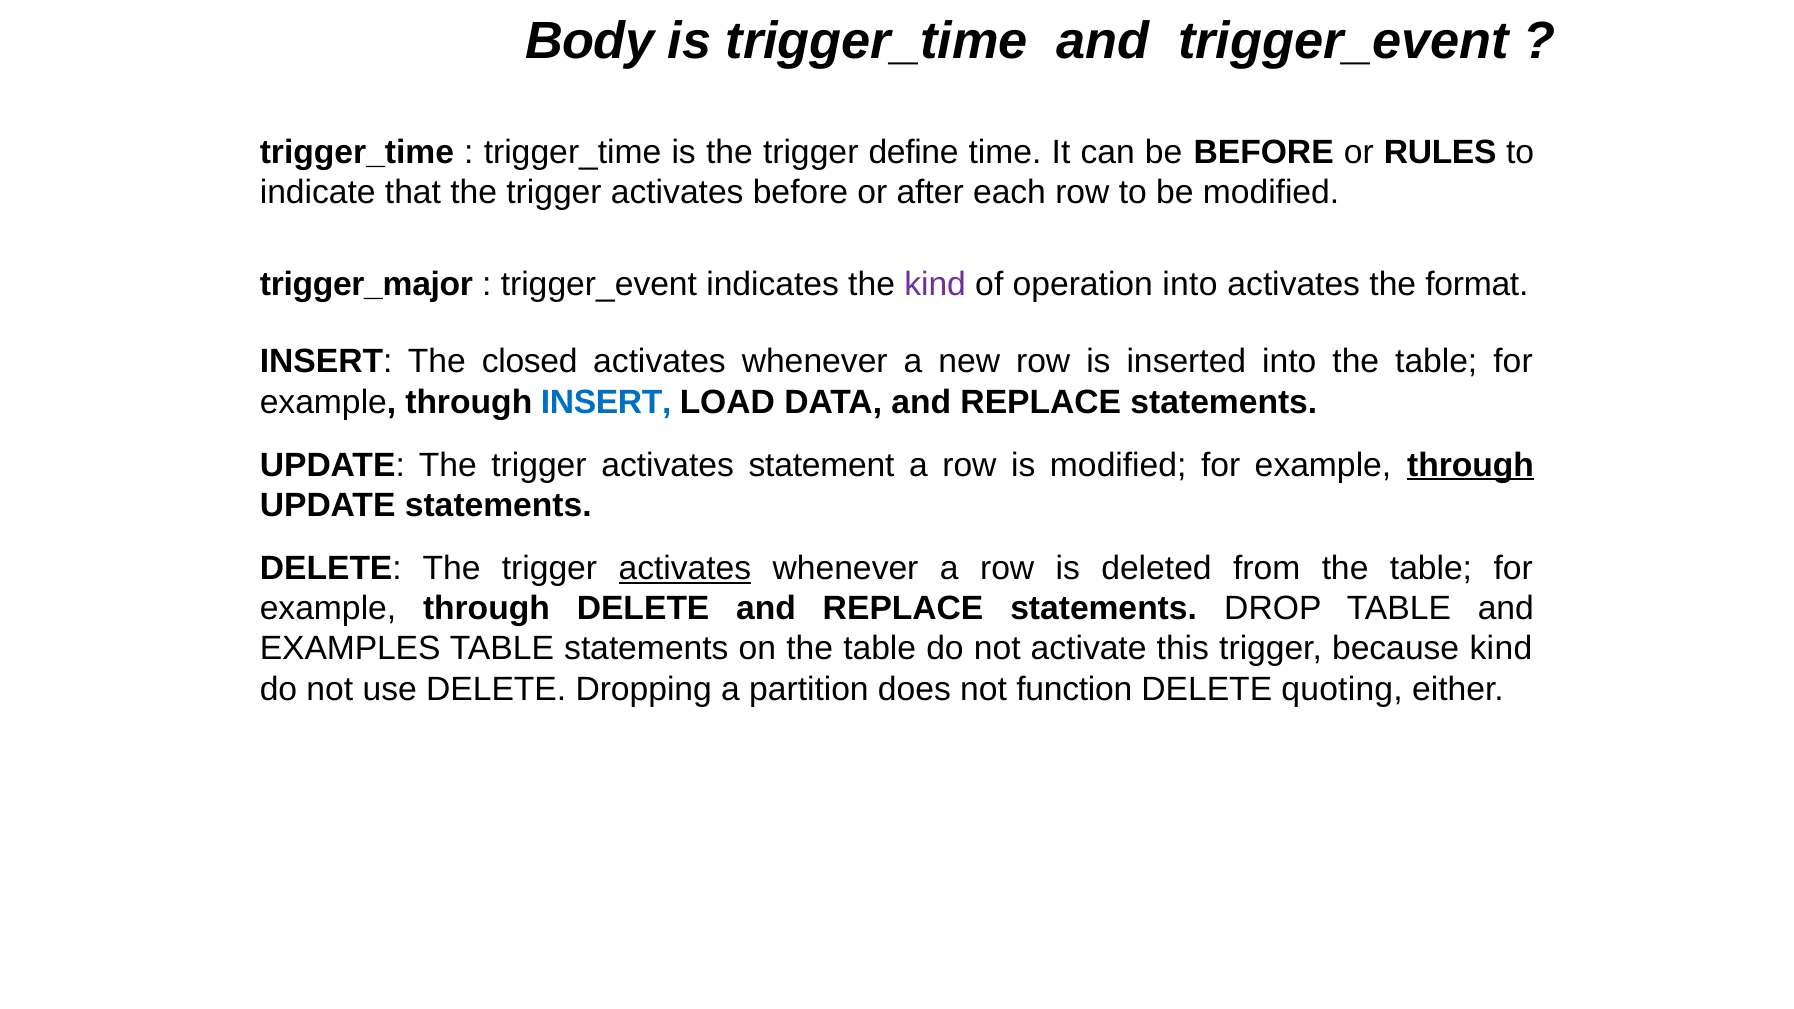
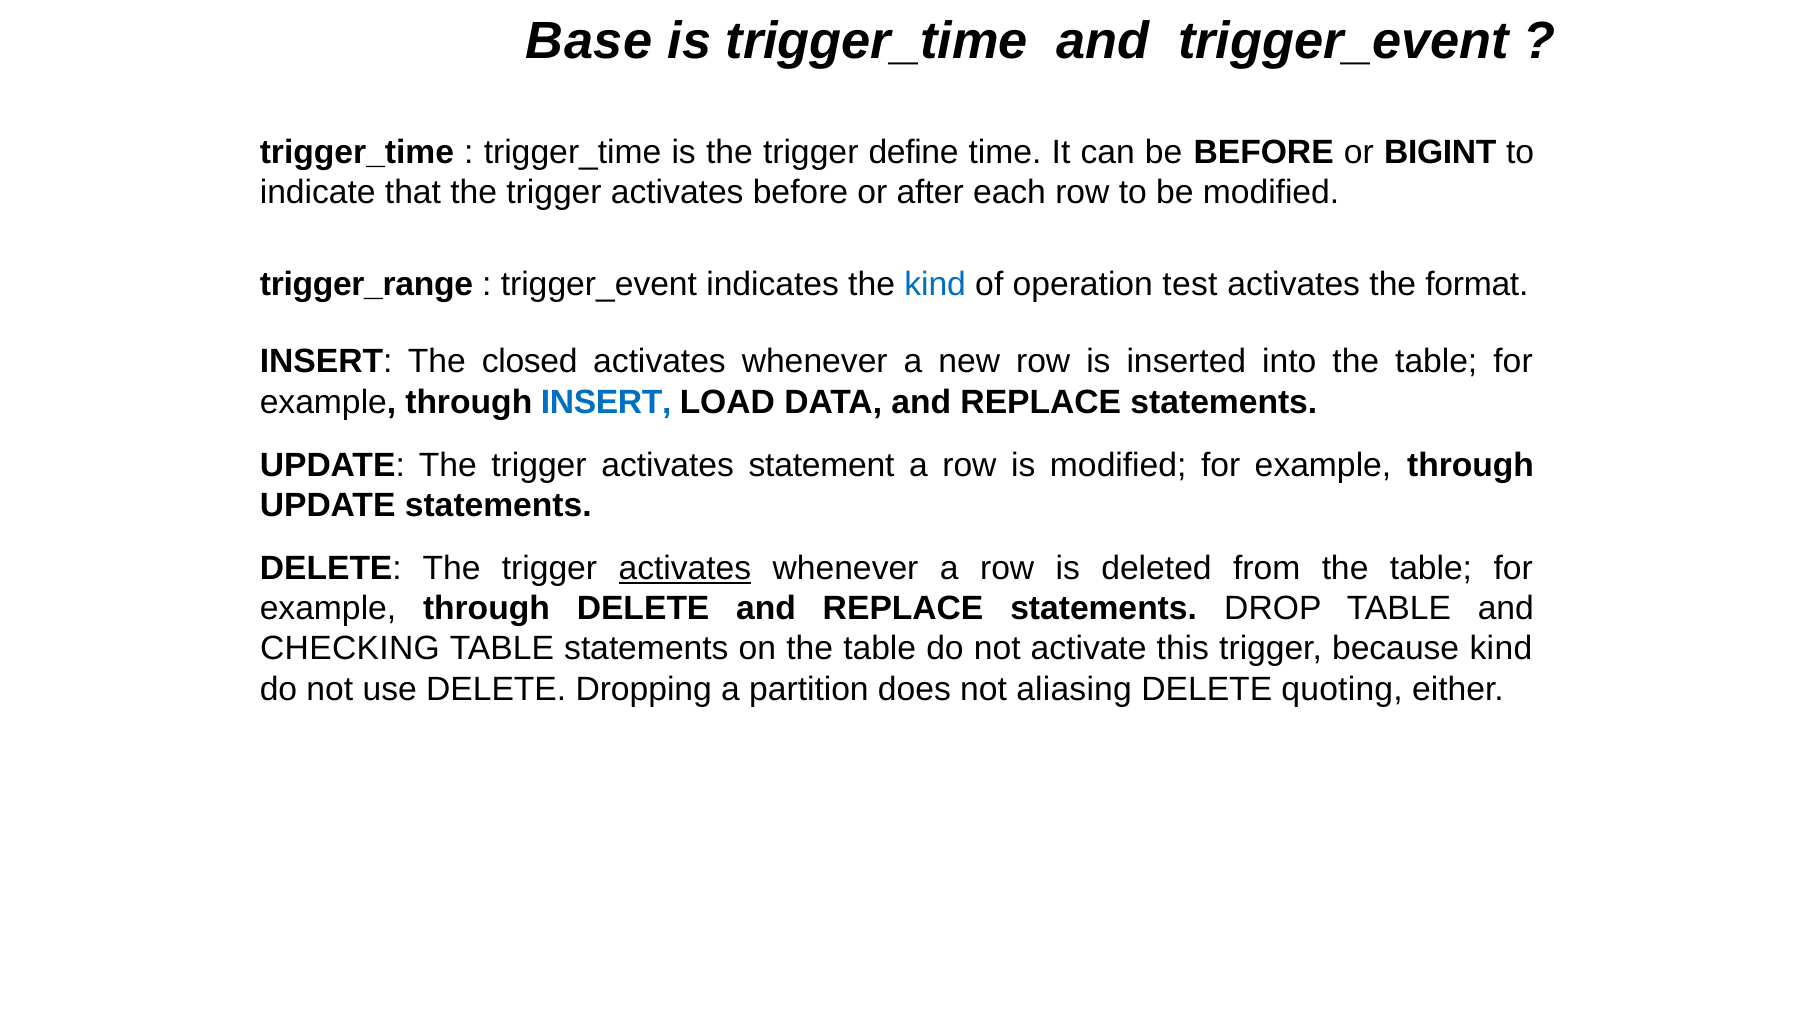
Body: Body -> Base (589, 42)
RULES: RULES -> BIGINT (1440, 152)
trigger_major: trigger_major -> trigger_range (366, 285)
kind colour: purple -> blue (935, 285)
operation into: into -> test (1190, 285)
through underline: present -> none (1471, 465)
EXAMPLES: EXAMPLES -> CHECKING (350, 649)
function: function -> aliasing (1074, 689)
